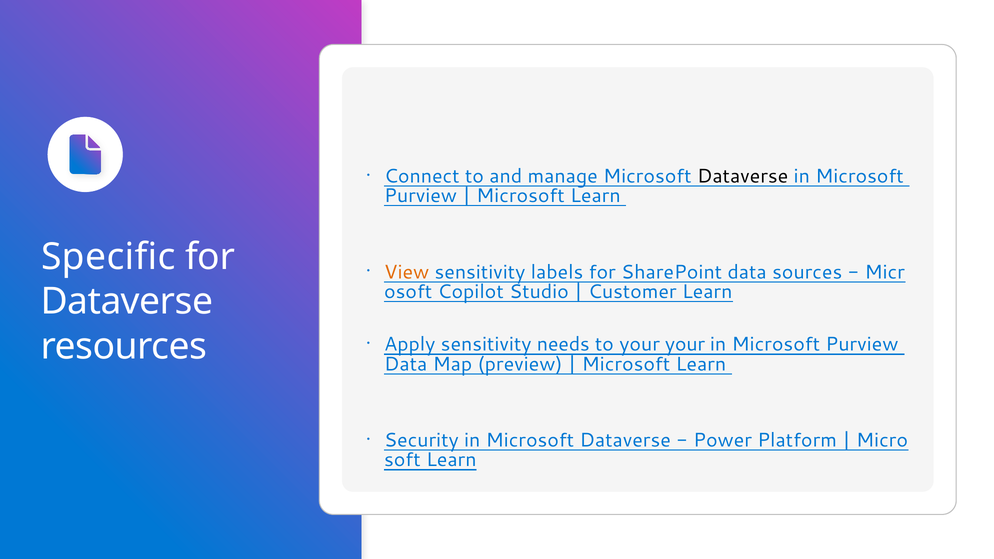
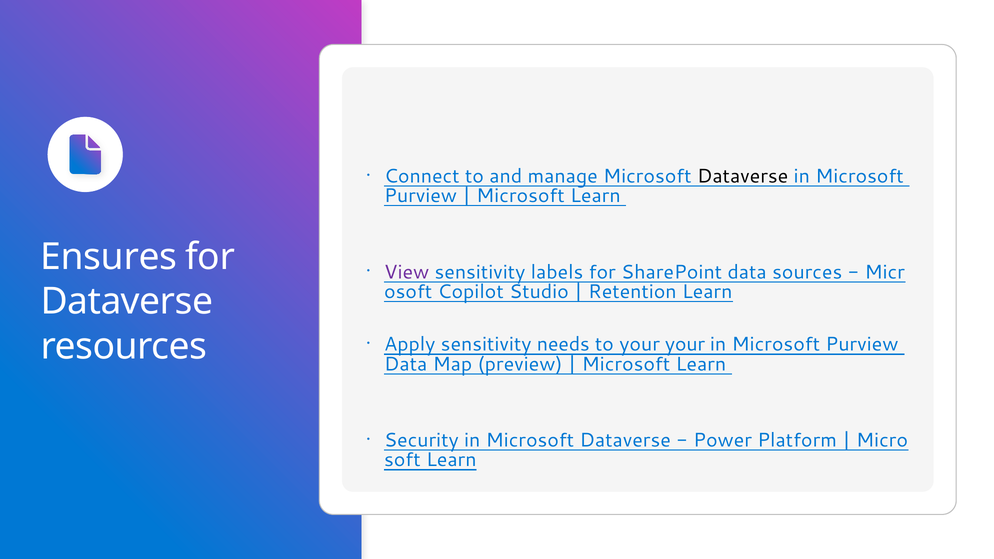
Specific: Specific -> Ensures (109, 257)
View colour: orange -> purple (407, 272)
Customer: Customer -> Retention (632, 292)
